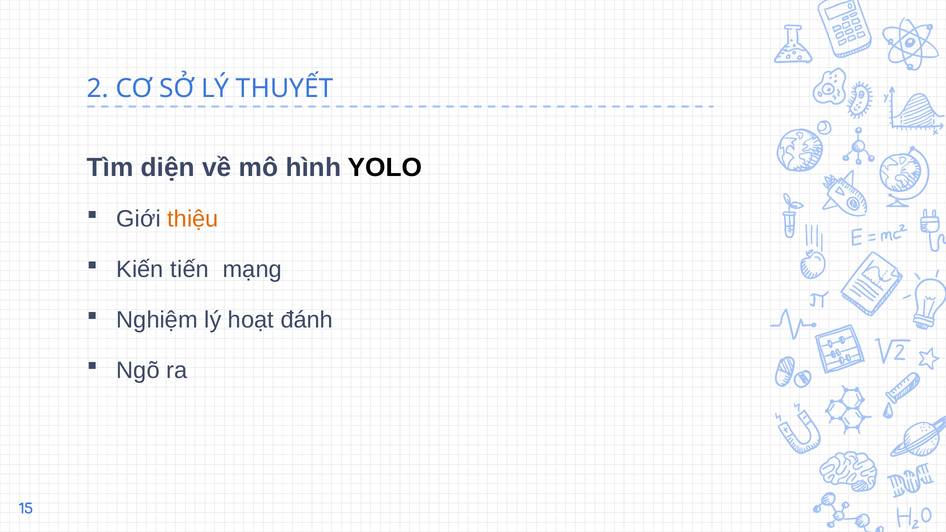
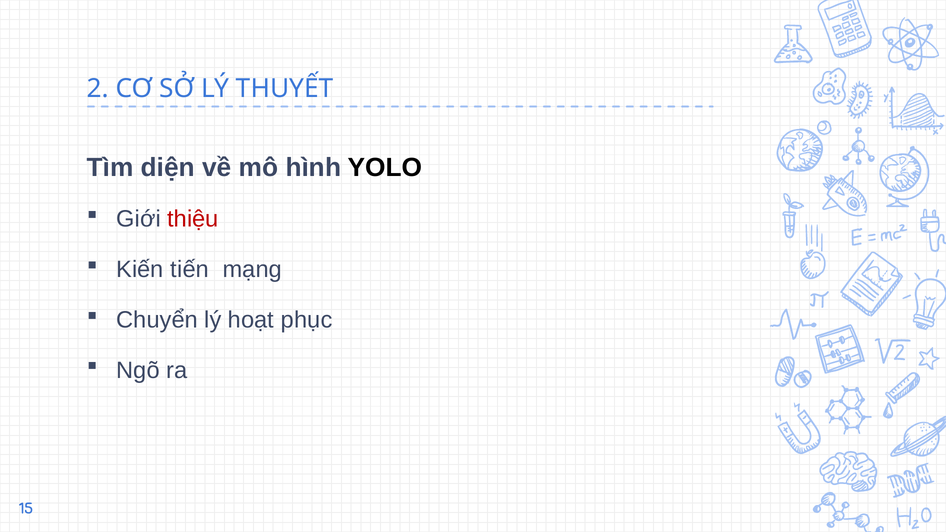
thiệu colour: orange -> red (193, 219)
Nghiệm: Nghiệm -> Chuyển (157, 320)
đánh: đánh -> phục (307, 320)
